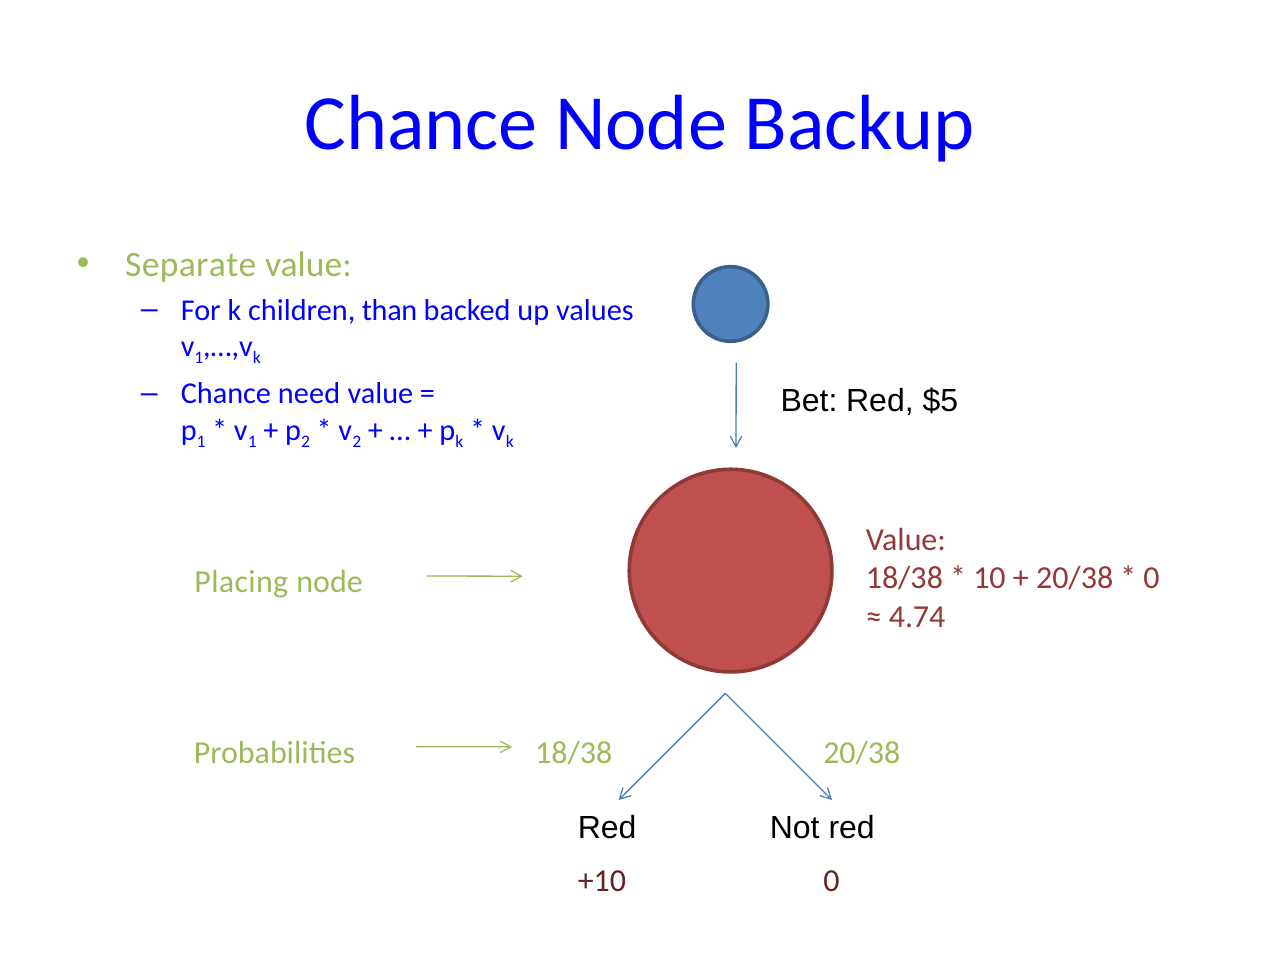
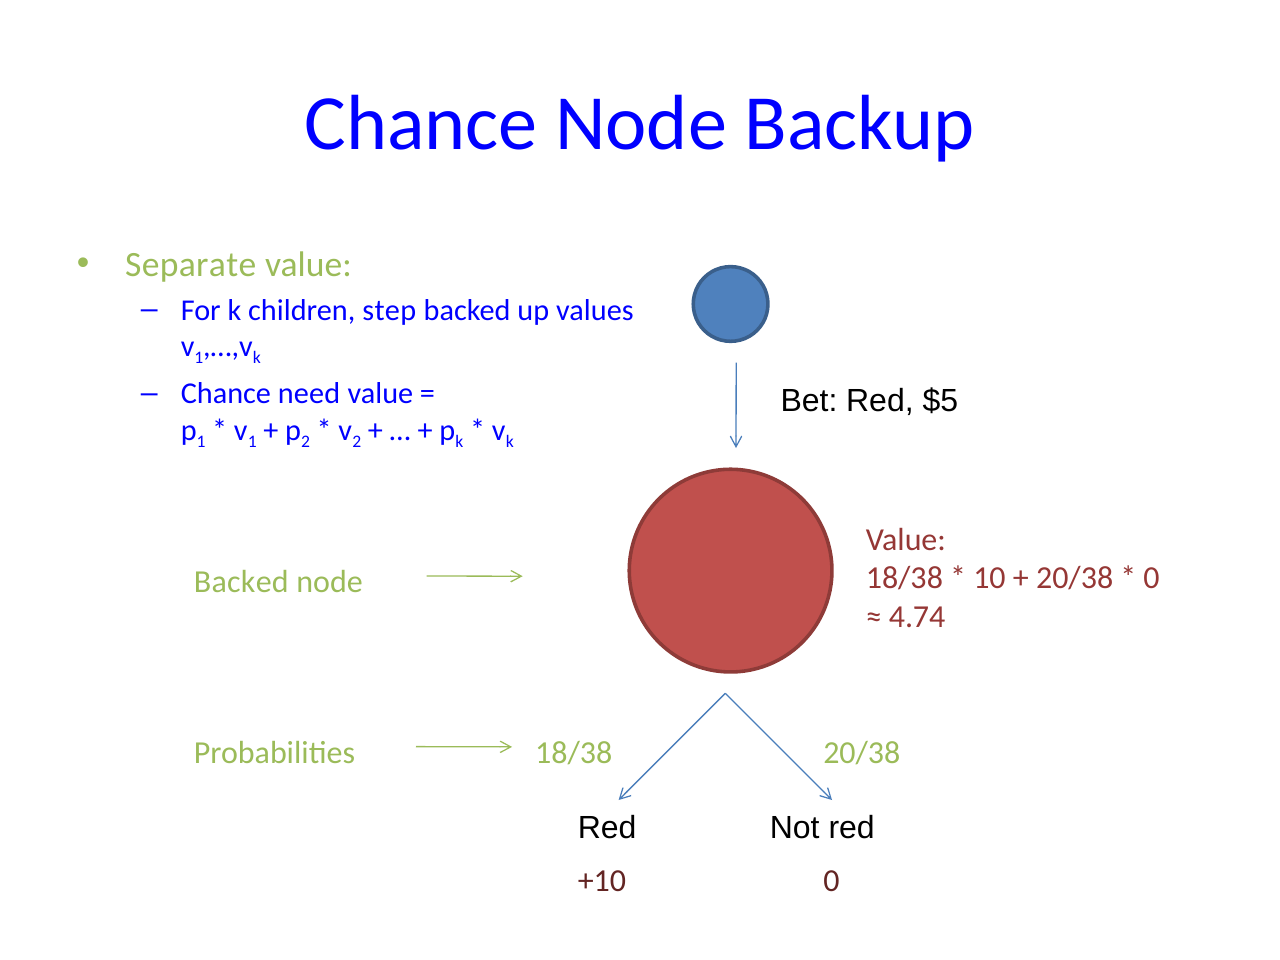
than: than -> step (389, 310)
Placing: Placing -> Backed (241, 582)
